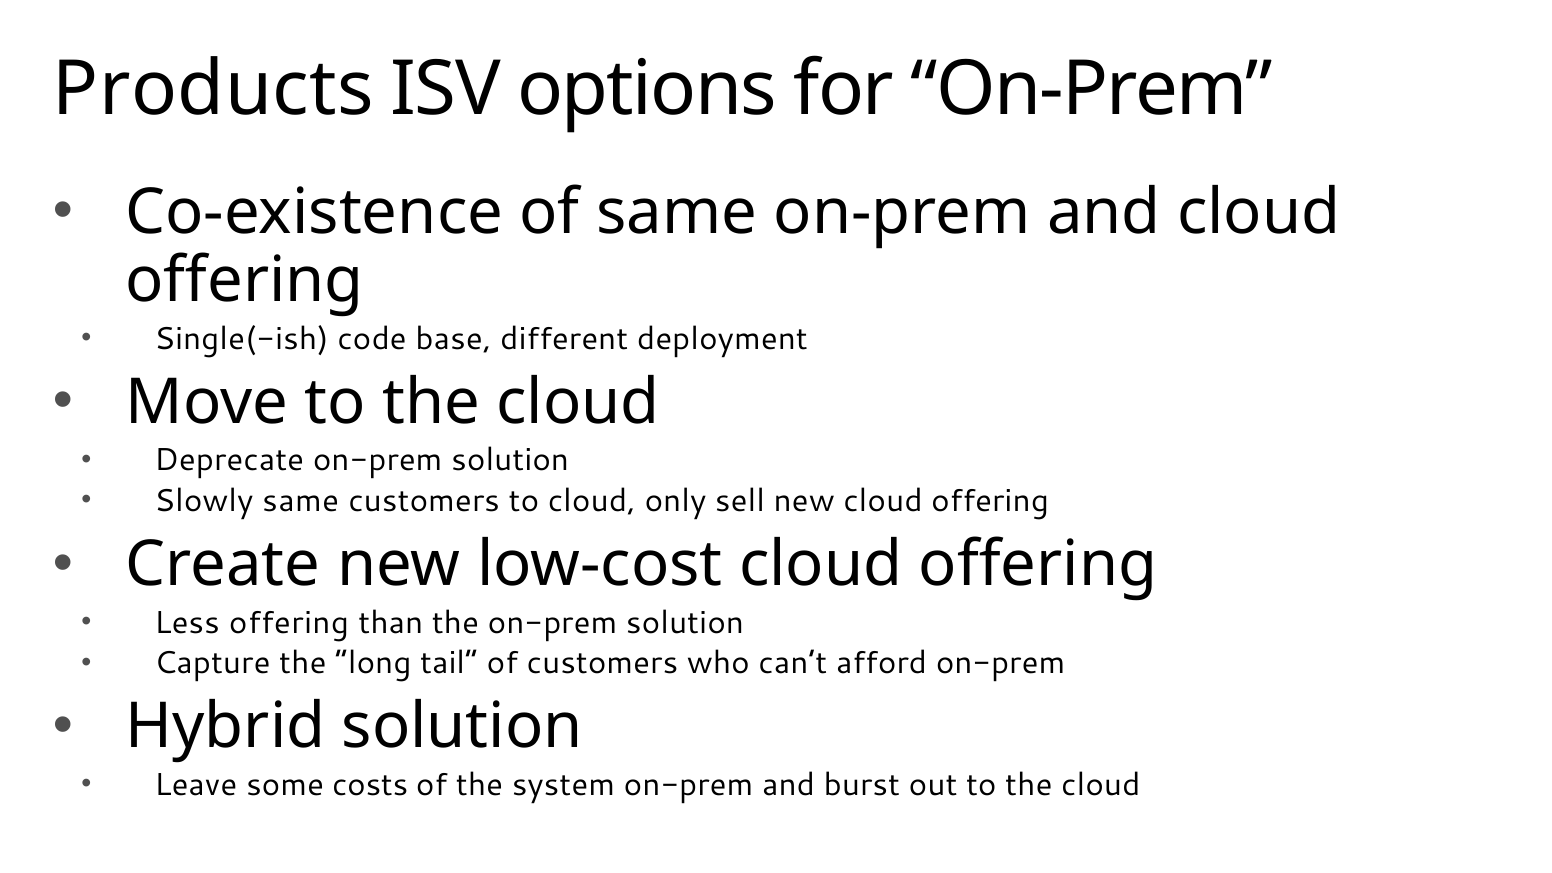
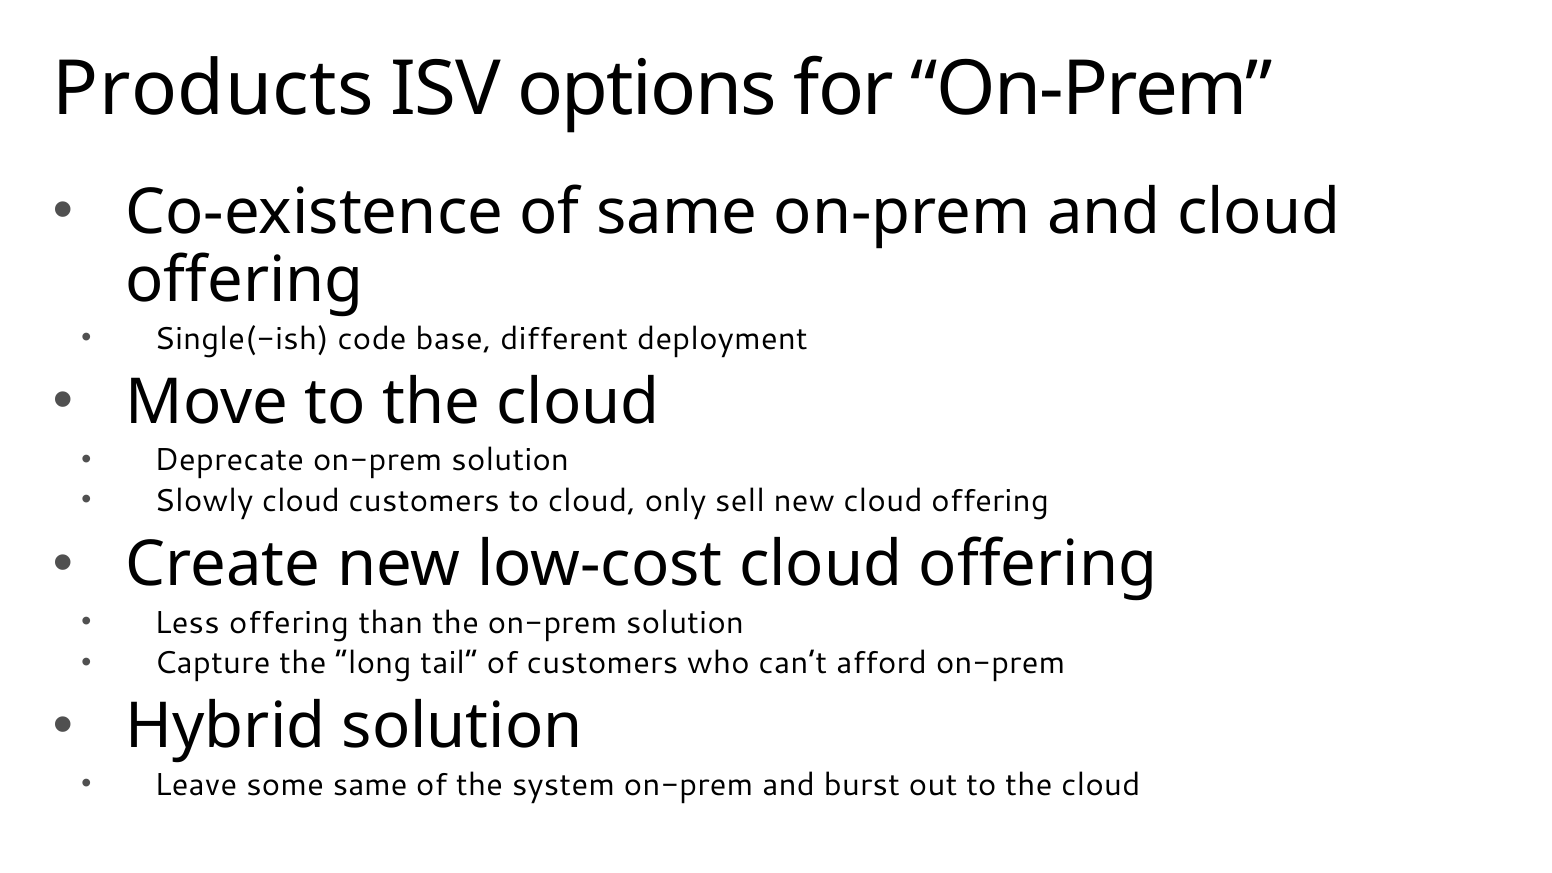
Slowly same: same -> cloud (301, 501)
some costs: costs -> same (370, 785)
